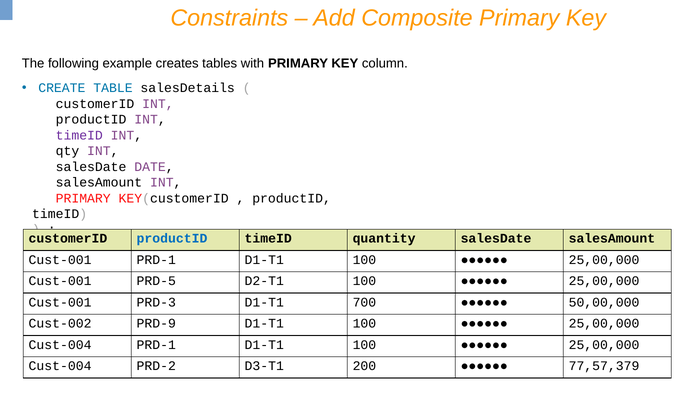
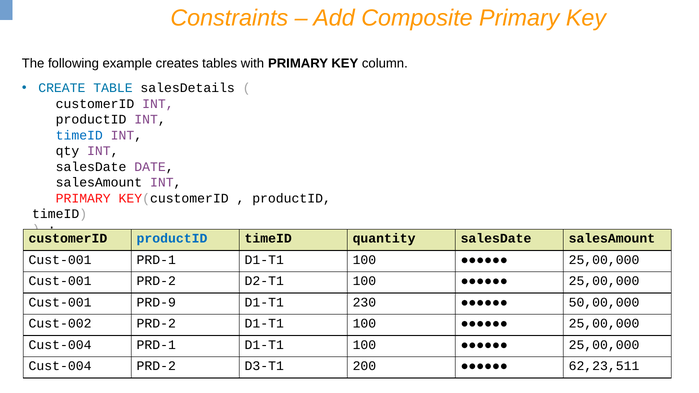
timeID colour: purple -> blue (79, 135)
Cust-001 PRD-5: PRD-5 -> PRD-2 (156, 281)
PRD-3: PRD-3 -> PRD-9 (156, 302)
700: 700 -> 230 (364, 302)
Cust-002 PRD-9: PRD-9 -> PRD-2 (156, 324)
77,57,379: 77,57,379 -> 62,23,511 (604, 366)
